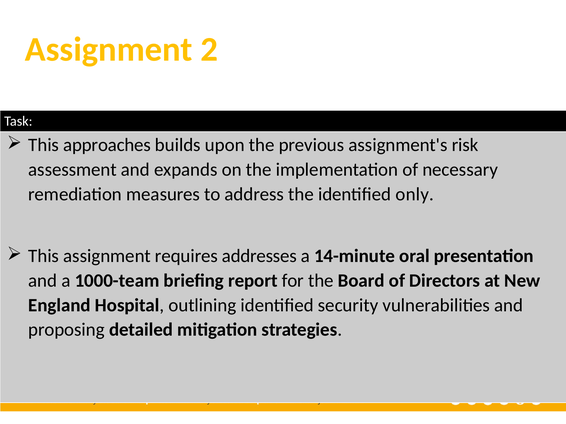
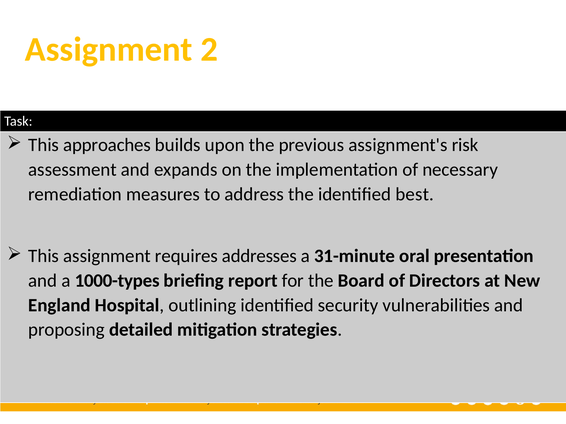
only: only -> best (415, 194)
14-minute: 14-minute -> 31-minute (355, 256)
1000-team: 1000-team -> 1000-types (117, 281)
